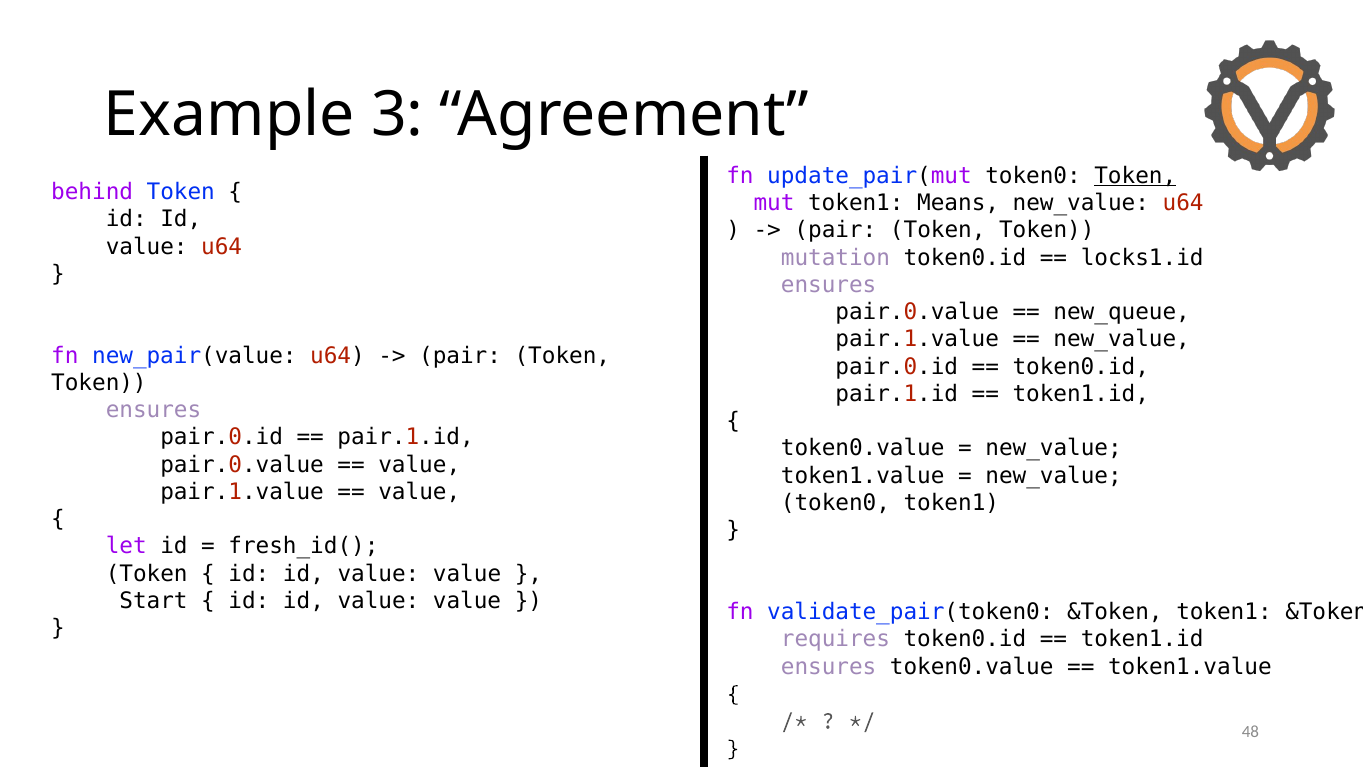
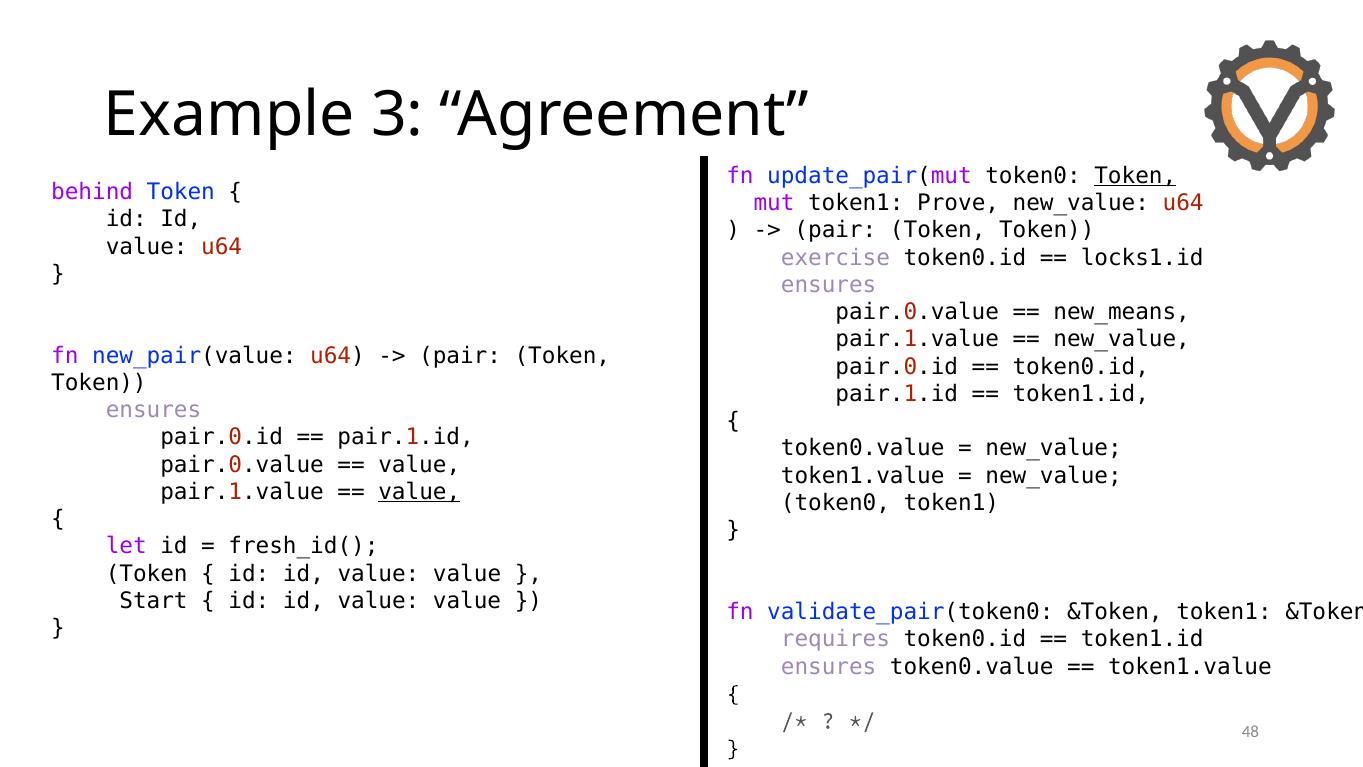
Means: Means -> Prove (958, 203)
mutation: mutation -> exercise (835, 258)
new_queue: new_queue -> new_means (1122, 312)
value underline: none -> present (419, 492)
